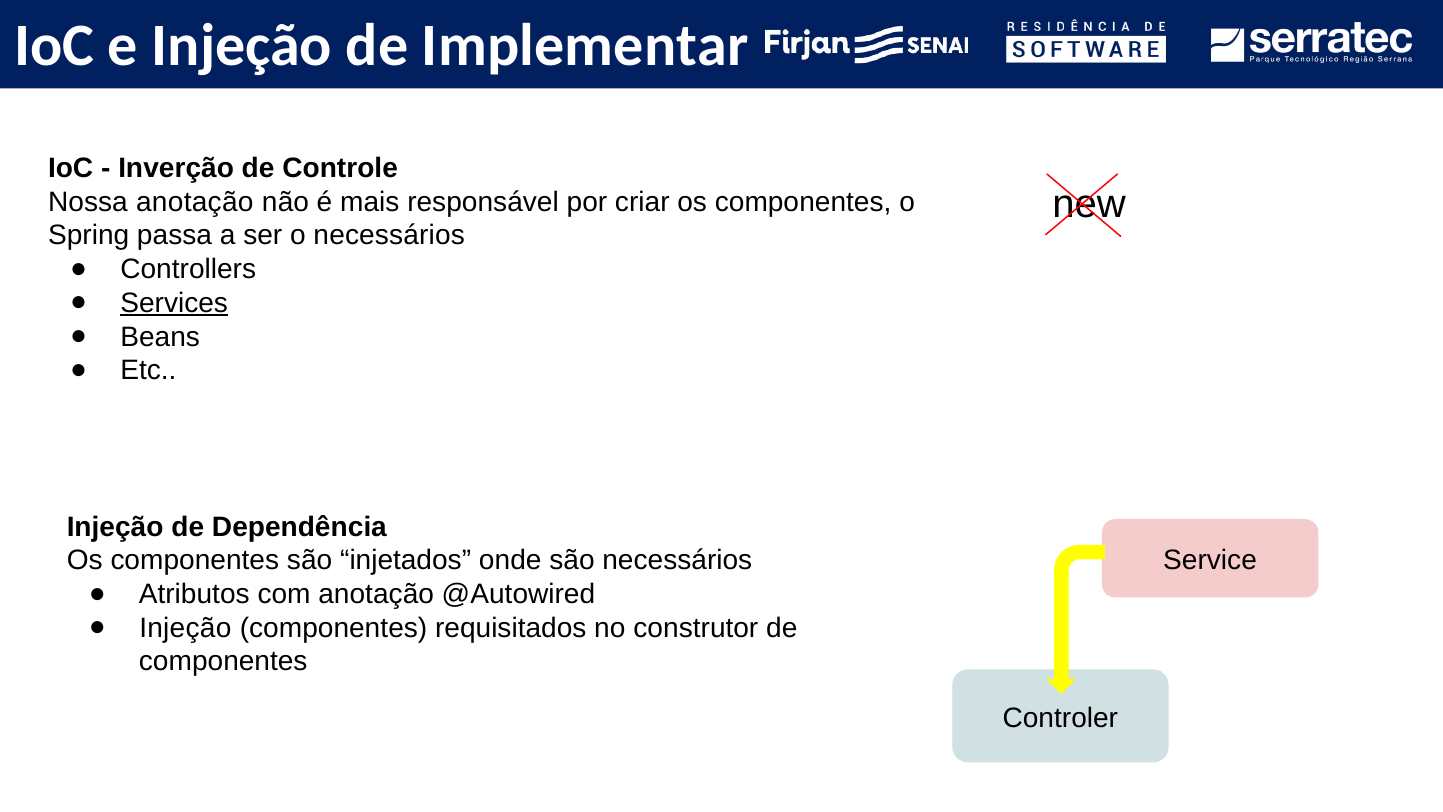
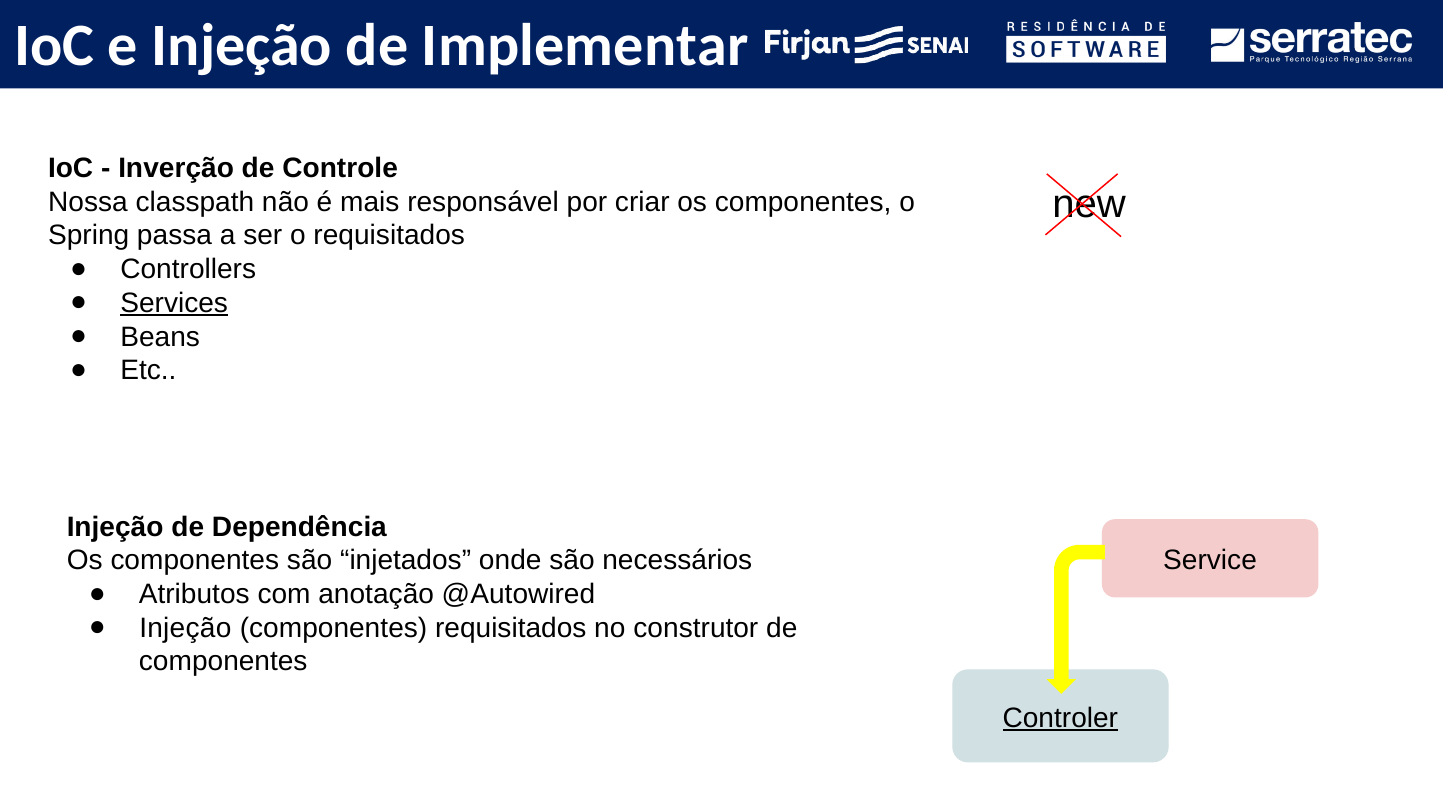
Nossa anotação: anotação -> classpath (195, 202)
o necessários: necessários -> requisitados (389, 236)
Controler underline: none -> present (1060, 718)
